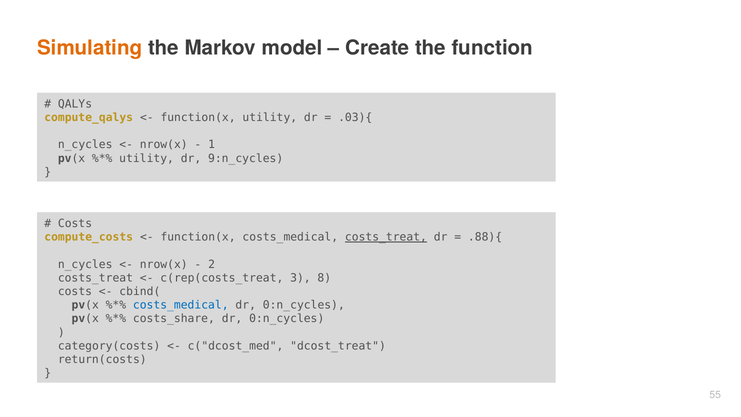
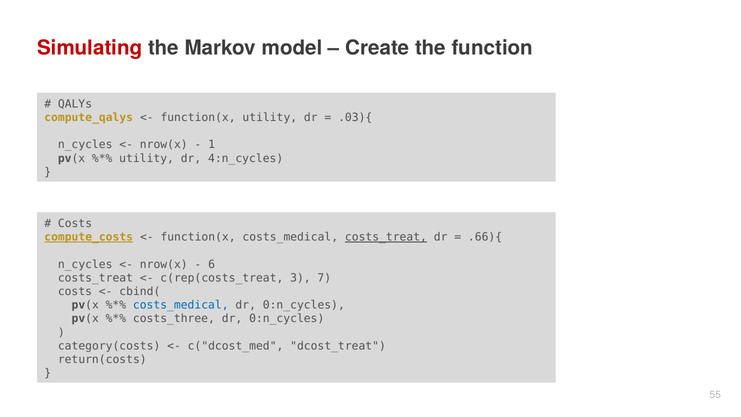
Simulating colour: orange -> red (90, 48)
9:n_cycles: 9:n_cycles -> 4:n_cycles (246, 158)
compute_costs underline: none -> present (89, 237)
.88){: .88){ -> .66){ (485, 237)
2: 2 -> 6 (212, 264)
8: 8 -> 7 (324, 278)
costs_share: costs_share -> costs_three (174, 319)
